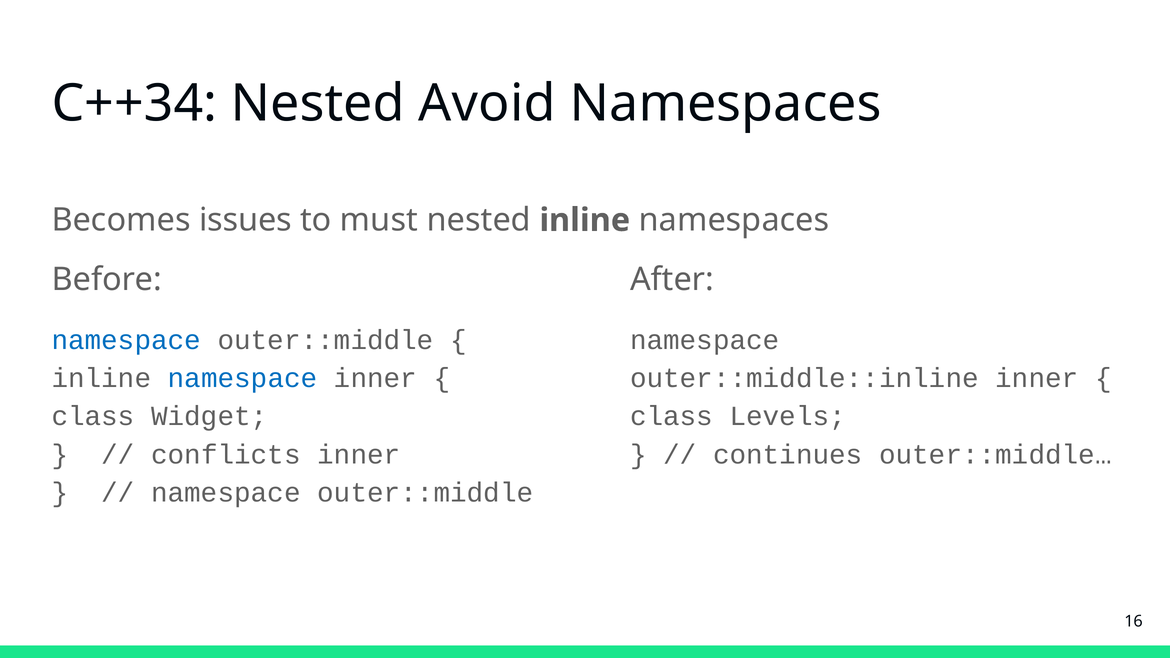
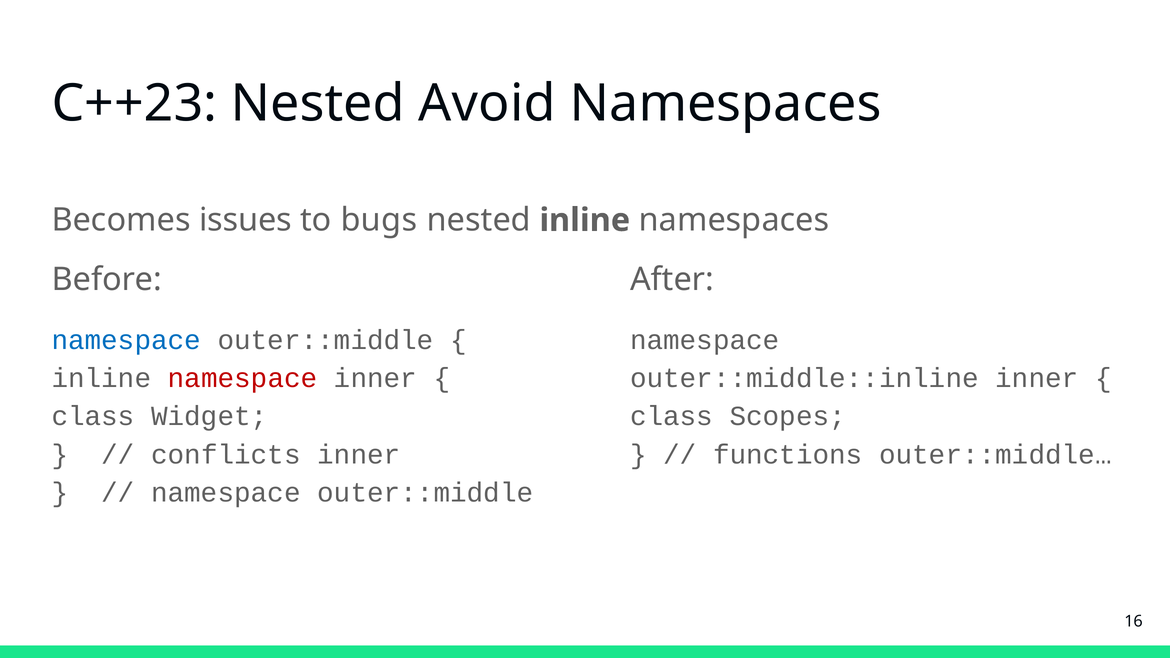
C++34: C++34 -> C++23 (134, 103)
must: must -> bugs (379, 220)
namespace colour: blue -> red (243, 378)
Levels: Levels -> Scopes (788, 416)
continues: continues -> functions (788, 455)
